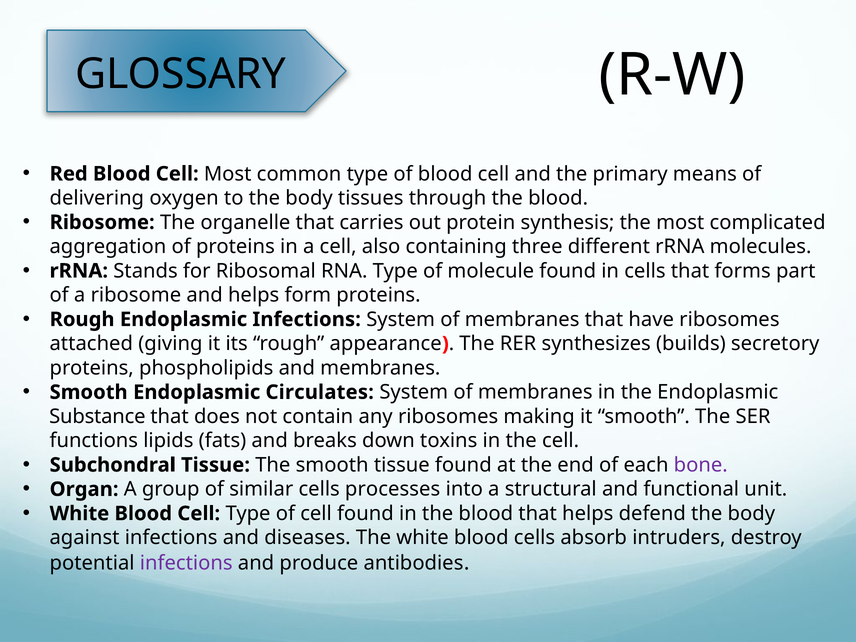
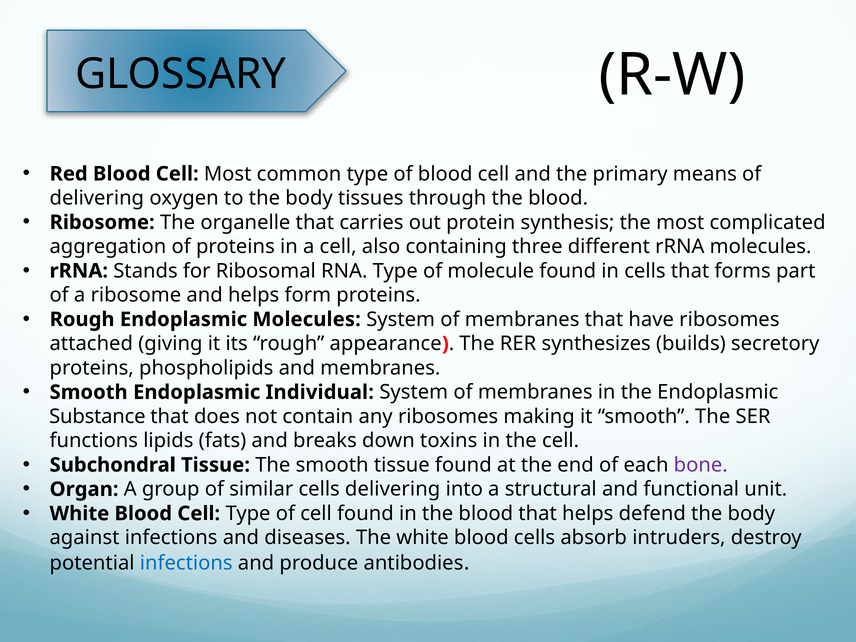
Endoplasmic Infections: Infections -> Molecules (307, 319)
Circulates: Circulates -> Individual (320, 392)
cells processes: processes -> delivering (393, 489)
infections colour: purple -> blue (186, 563)
